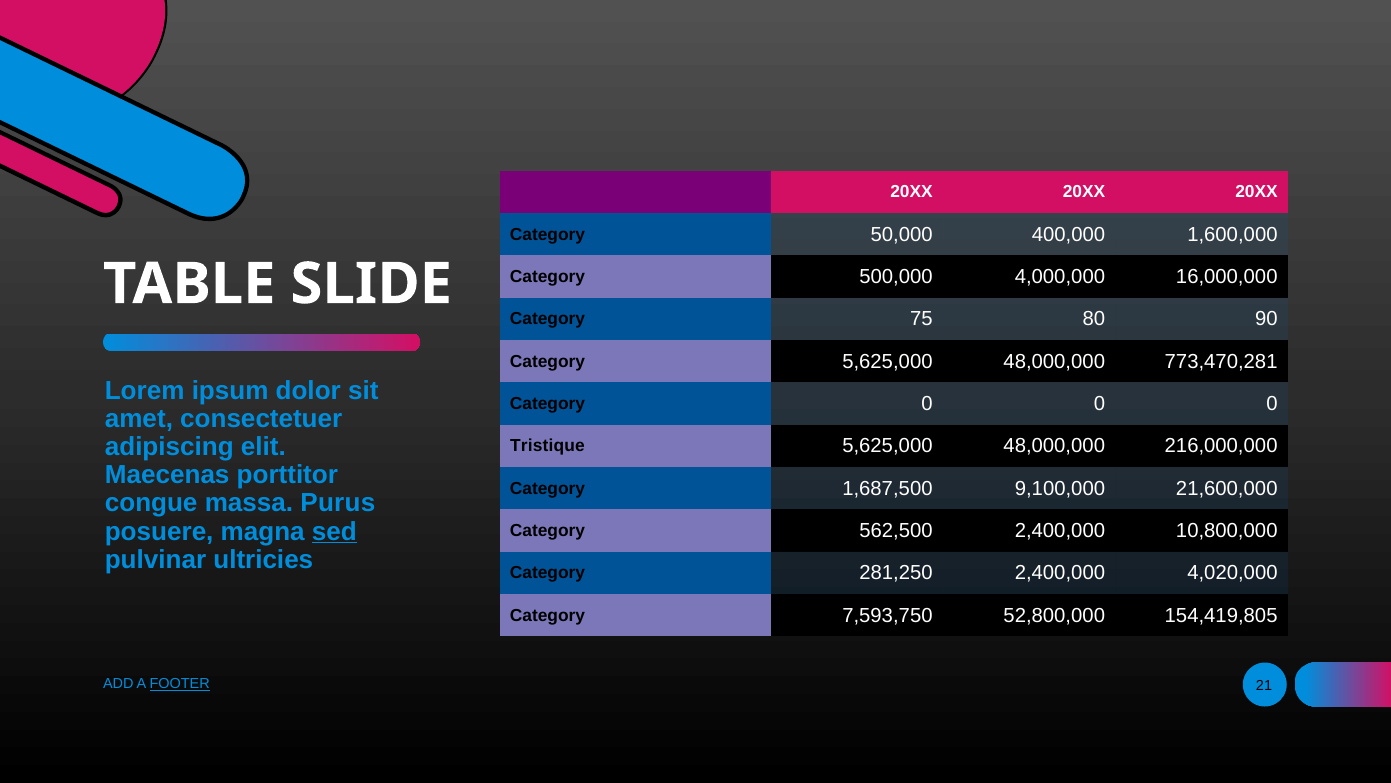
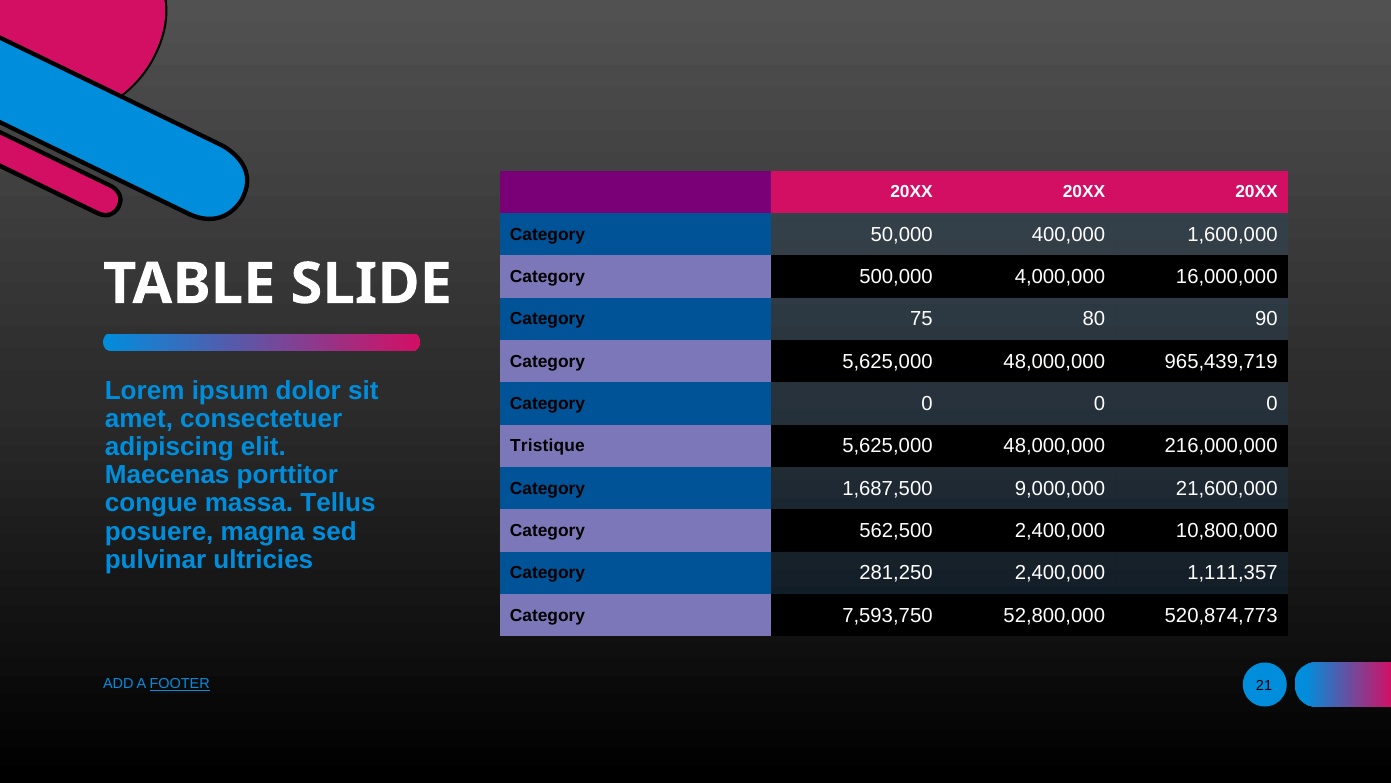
773,470,281: 773,470,281 -> 965,439,719 (1221, 361)
9,100,000: 9,100,000 -> 9,000,000 (1060, 488)
Purus: Purus -> Tellus (338, 503)
sed underline: present -> none (334, 531)
4,020,000: 4,020,000 -> 1,111,357 (1232, 573)
154,419,805: 154,419,805 -> 520,874,773 (1221, 615)
